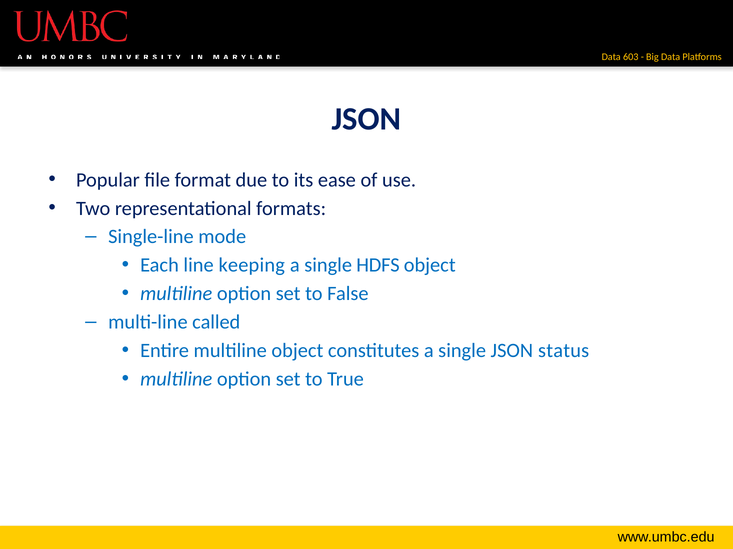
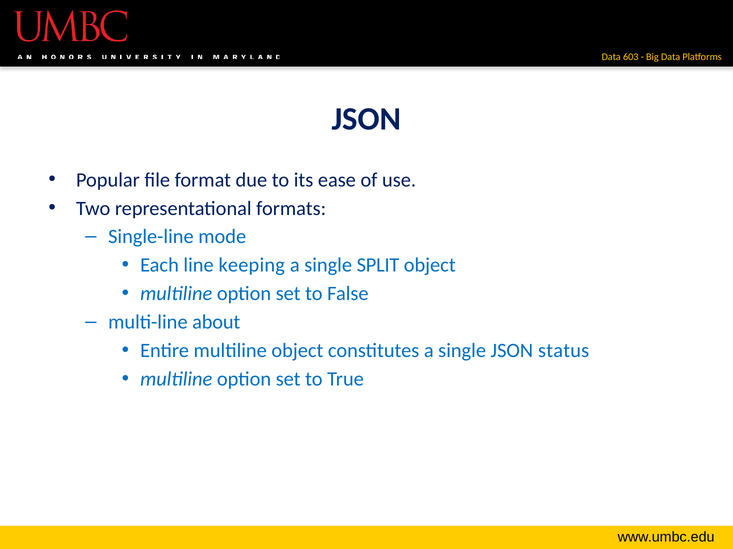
HDFS: HDFS -> SPLIT (378, 266)
called: called -> about (216, 323)
